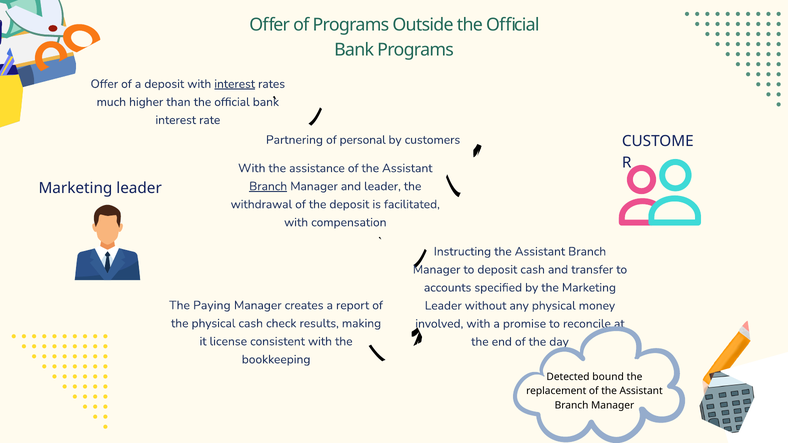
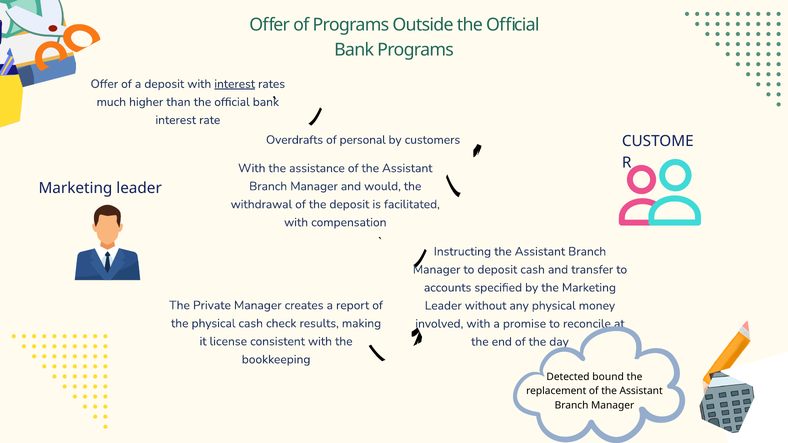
Partnering: Partnering -> Overdrafts (295, 140)
Branch underline: present -> none (268, 186)
and leader: leader -> would (382, 186)
Paying: Paying -> Private (212, 305)
